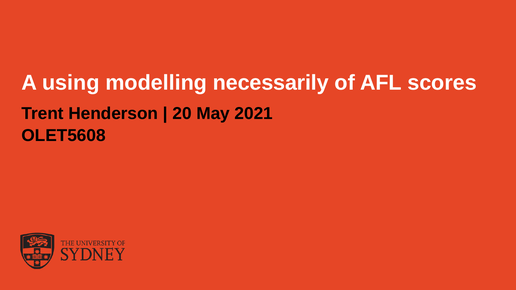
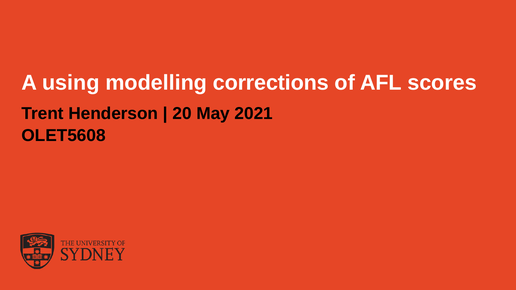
necessarily: necessarily -> corrections (271, 83)
